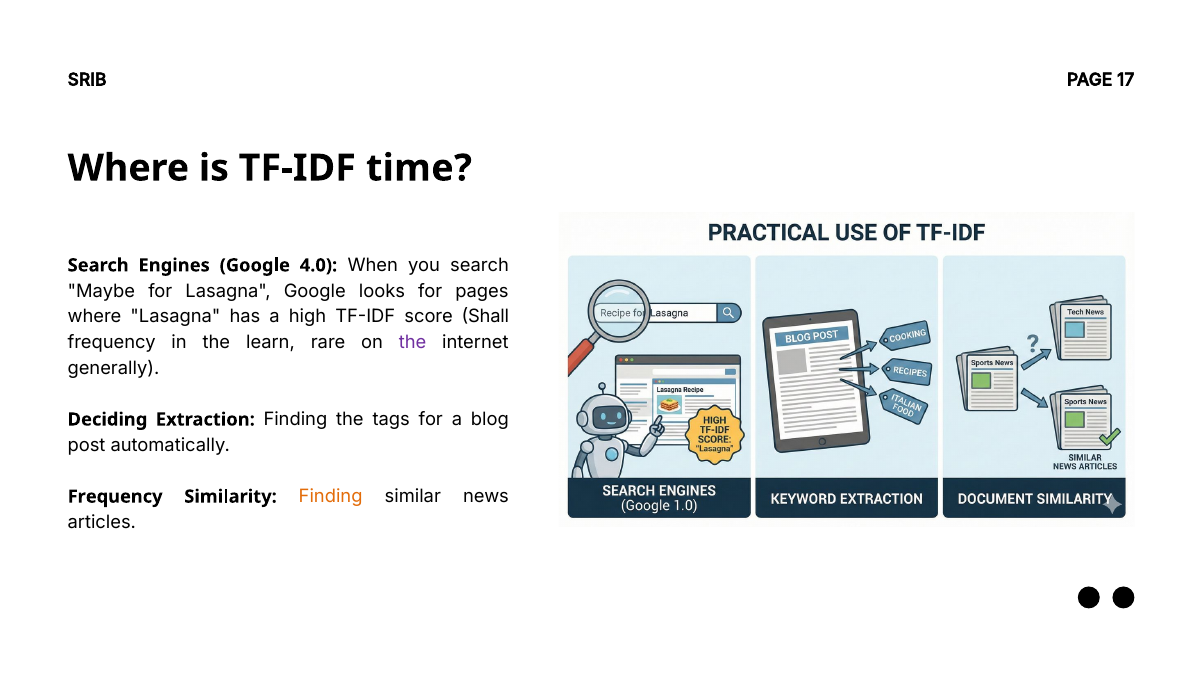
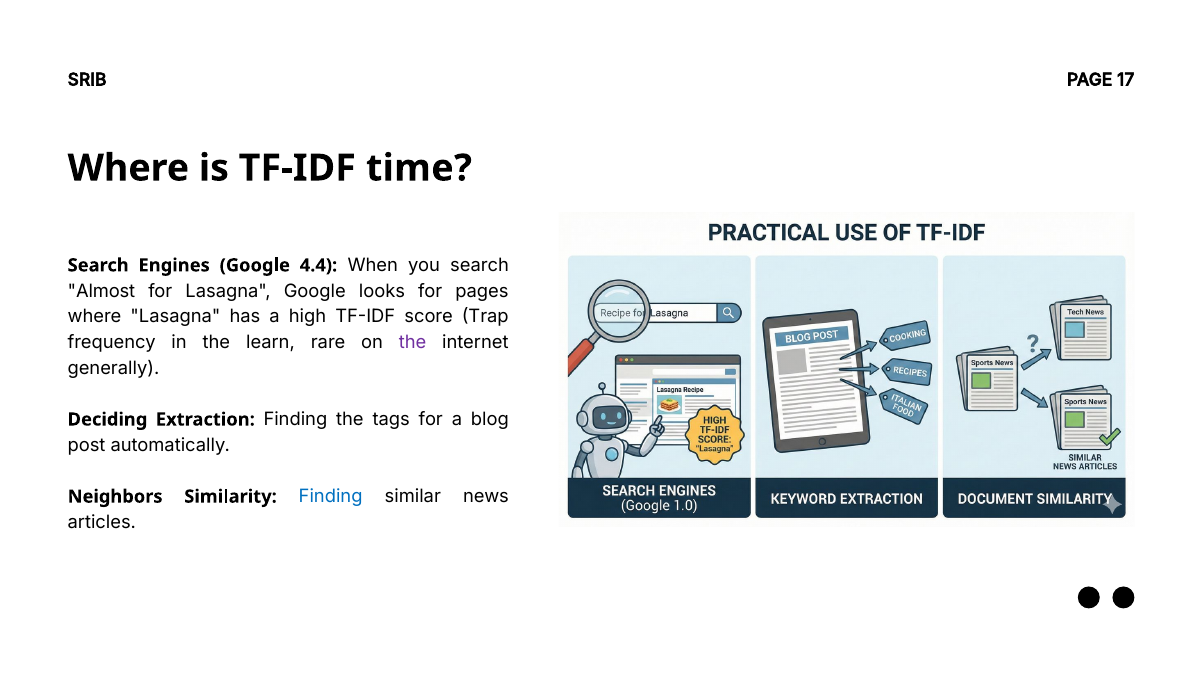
4.0: 4.0 -> 4.4 (318, 265)
Maybe: Maybe -> Almost (101, 291)
Shall: Shall -> Trap (485, 317)
Frequency: Frequency -> Neighbors (115, 497)
Finding colour: orange -> blue (331, 497)
